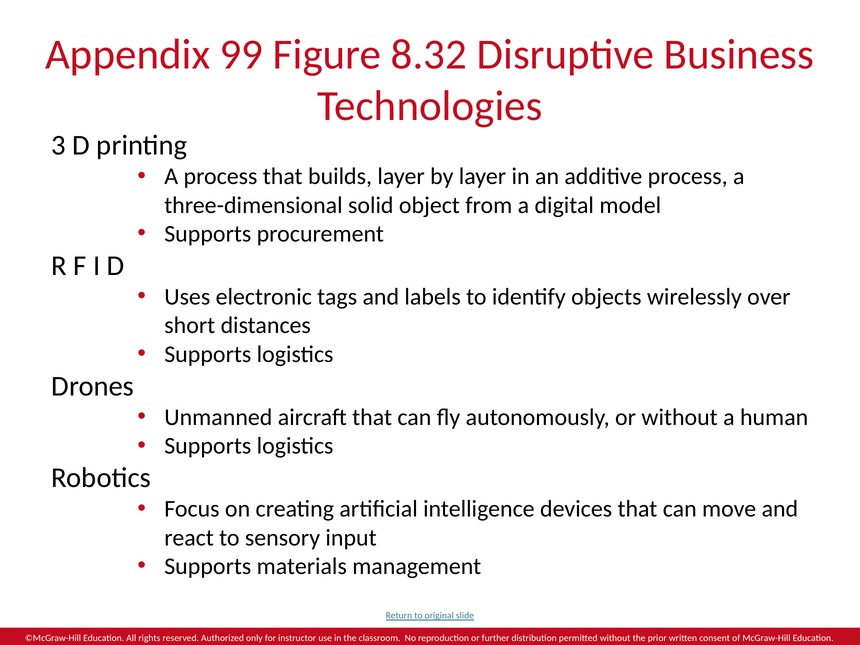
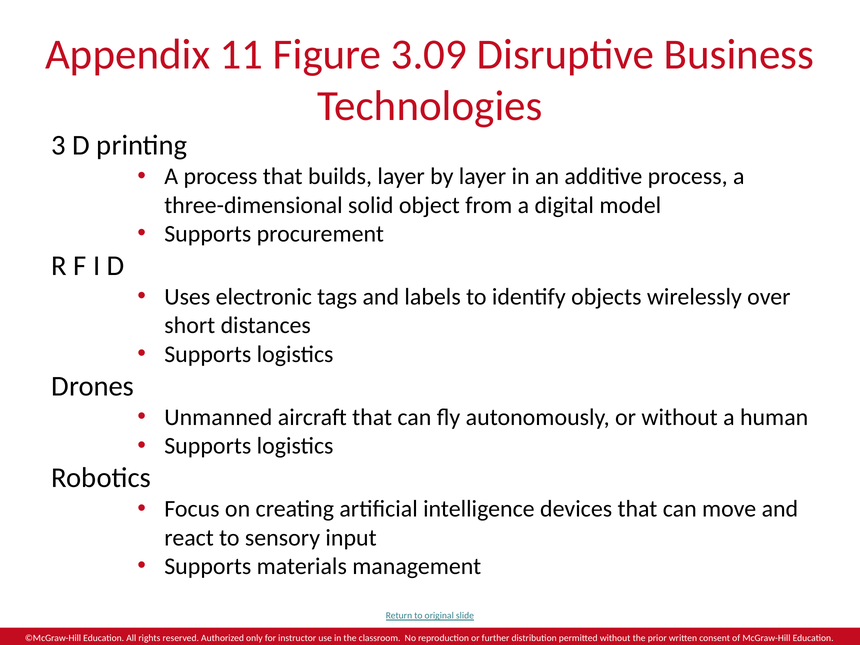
99: 99 -> 11 (241, 55)
8.32: 8.32 -> 3.09 (429, 55)
